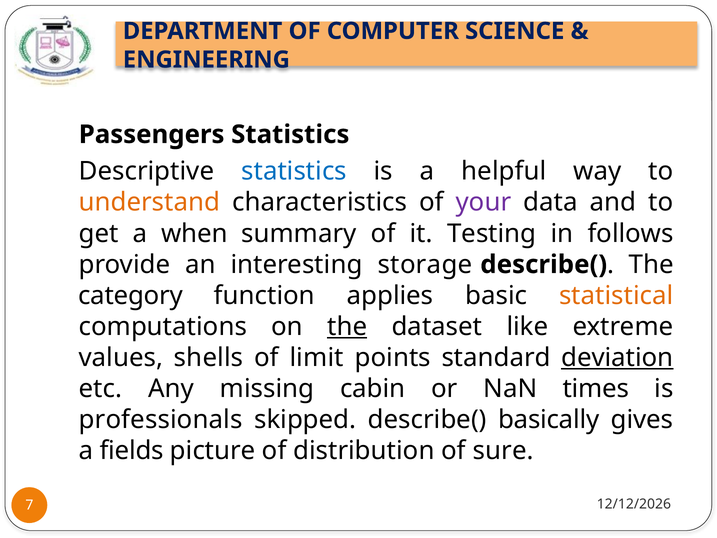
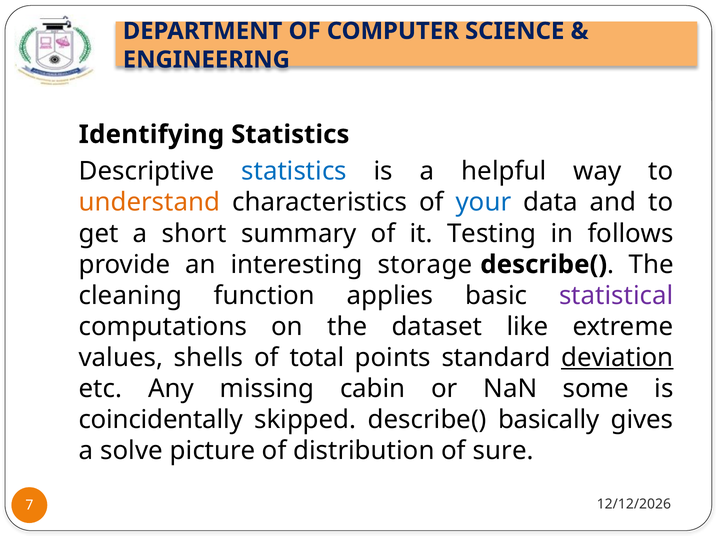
Passengers: Passengers -> Identifying (151, 134)
your colour: purple -> blue (484, 202)
when: when -> short (194, 233)
category: category -> cleaning (130, 295)
statistical colour: orange -> purple (616, 295)
the underline: present -> none (347, 326)
limit: limit -> total (317, 358)
times: times -> some (596, 389)
professionals: professionals -> coincidentally (161, 420)
fields: fields -> solve (132, 451)
